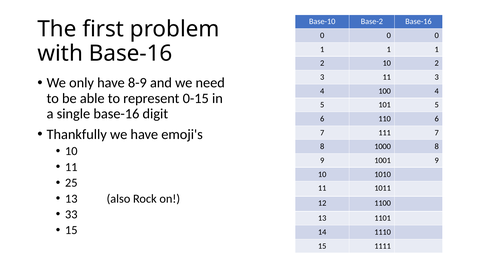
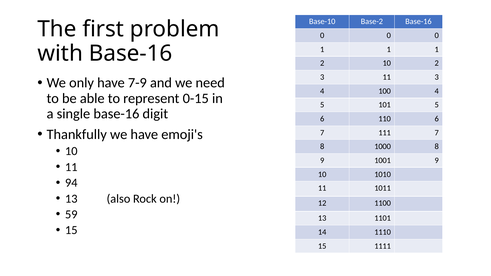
8-9: 8-9 -> 7-9 (137, 83)
25: 25 -> 94 (71, 183)
33: 33 -> 59 (71, 215)
